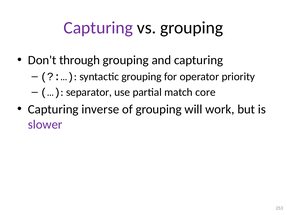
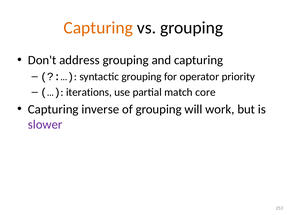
Capturing colour: purple -> orange (98, 28)
through: through -> address (79, 60)
separator: separator -> iterations (89, 92)
